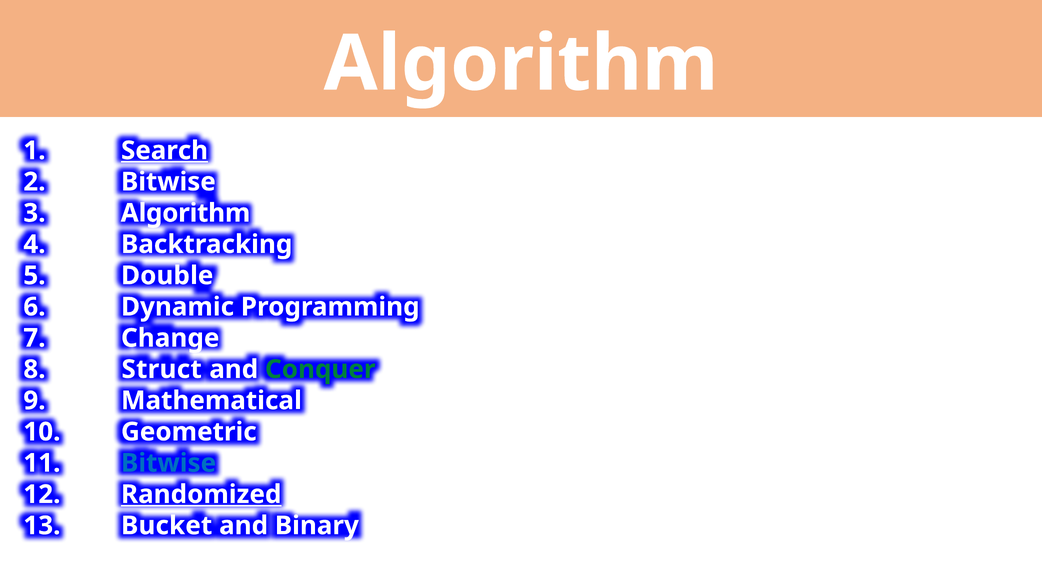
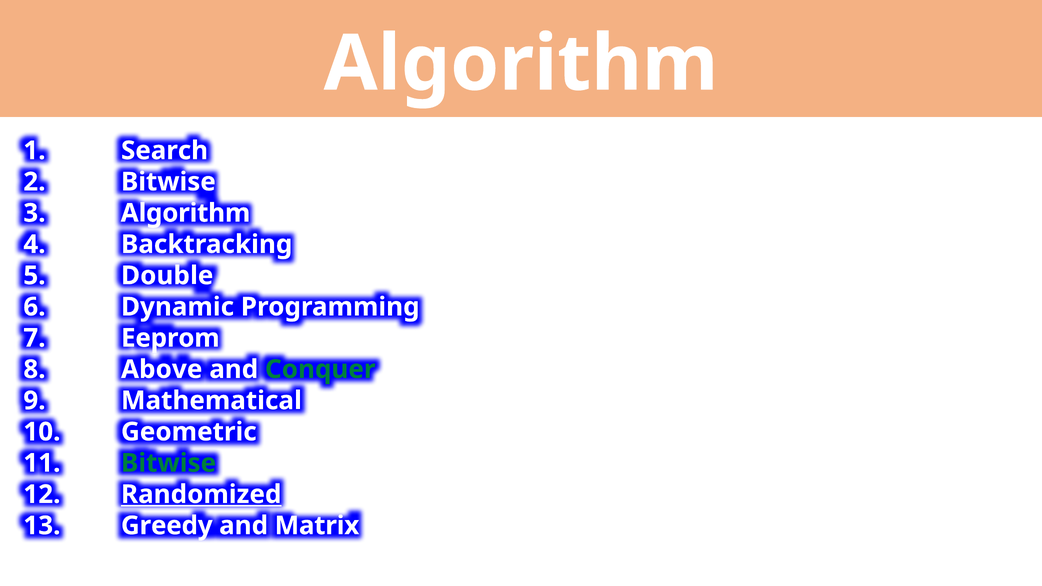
Search underline: present -> none (165, 151)
Change: Change -> Eeprom (170, 338)
Struct: Struct -> Above (162, 369)
Bitwise colour: blue -> green (169, 463)
Bucket: Bucket -> Greedy (167, 526)
Binary: Binary -> Matrix (317, 526)
